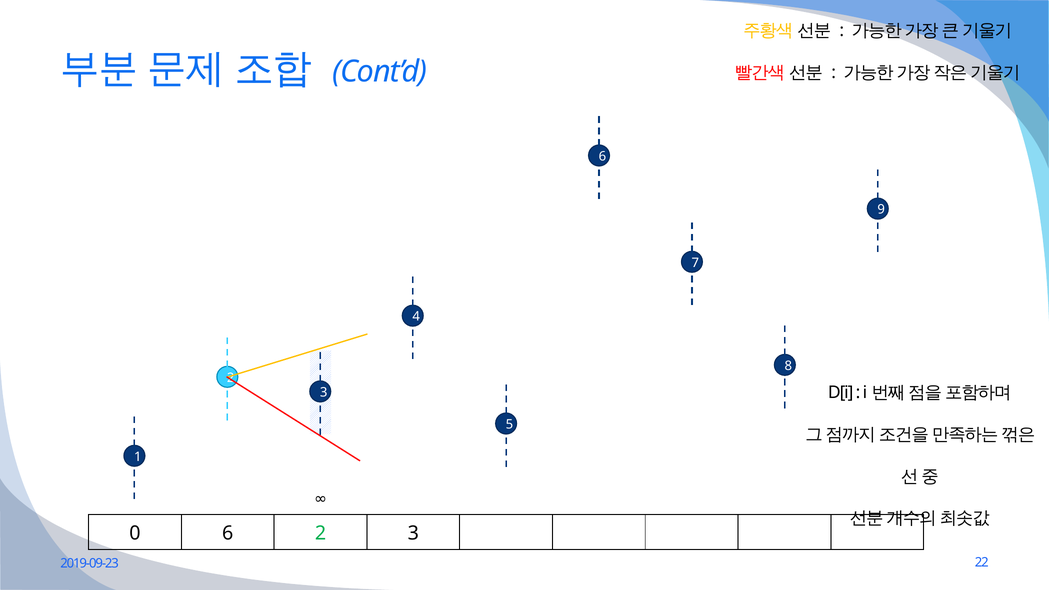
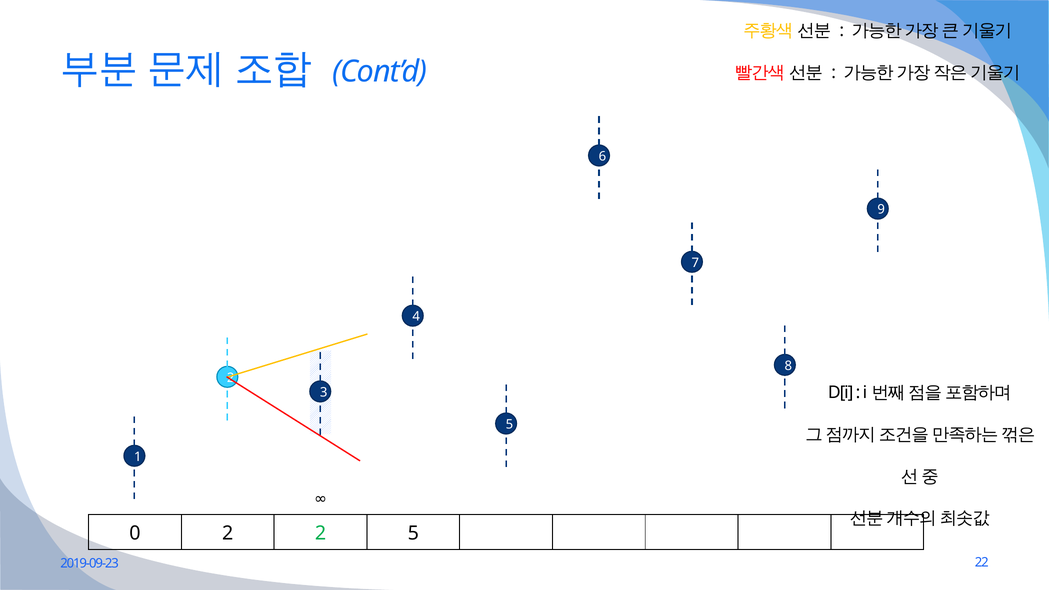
0 6: 6 -> 2 (228, 533)
3: 3 -> 5 (413, 533)
